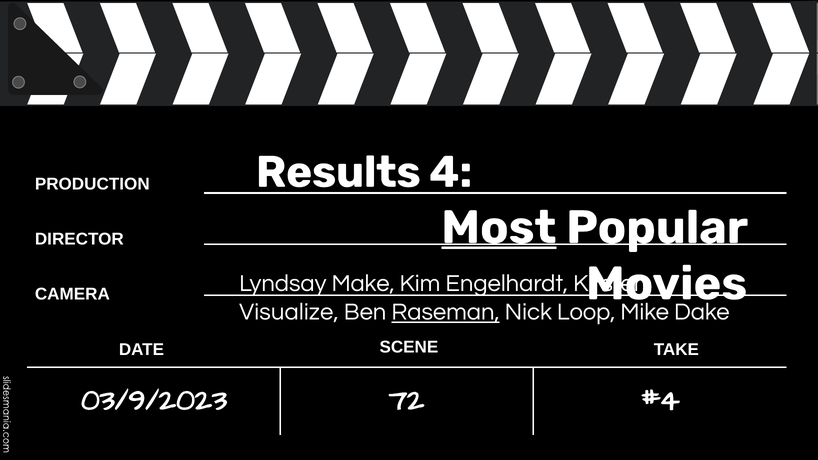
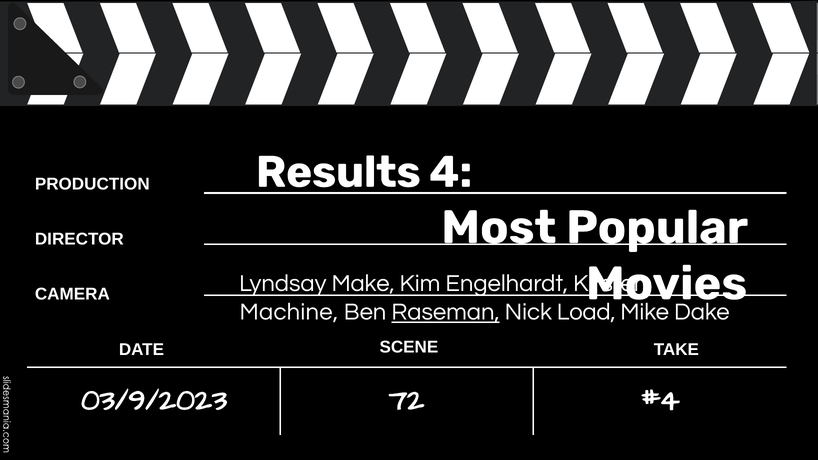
Most underline: present -> none (499, 228)
Visualize: Visualize -> Machine (289, 312)
Loop: Loop -> Load (586, 312)
